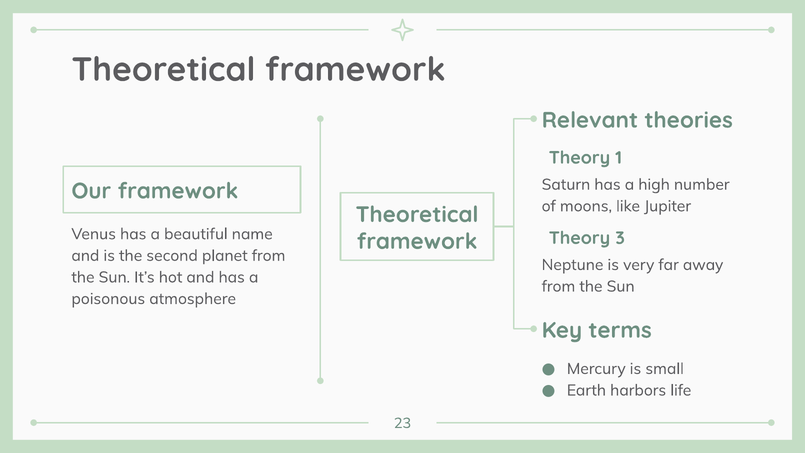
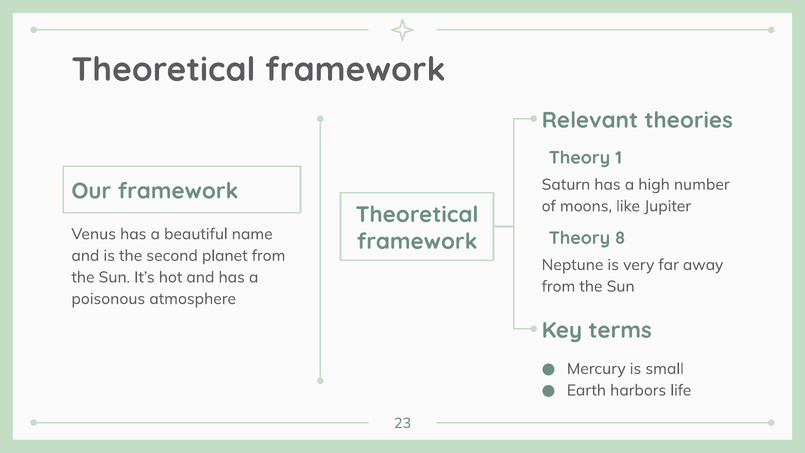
3: 3 -> 8 (620, 238)
